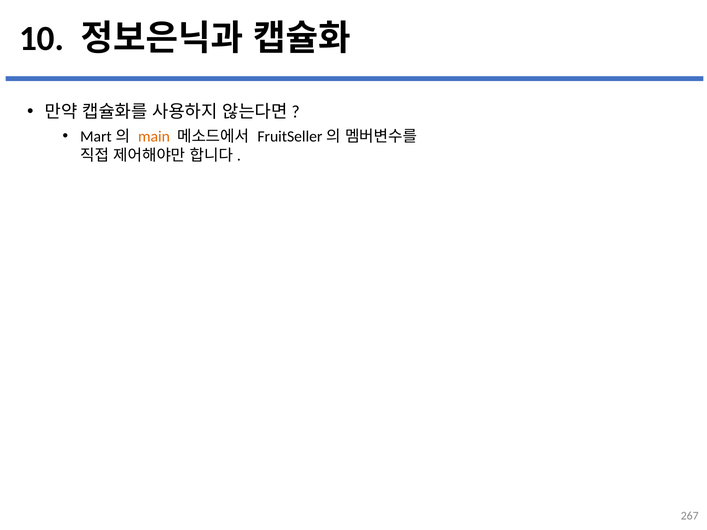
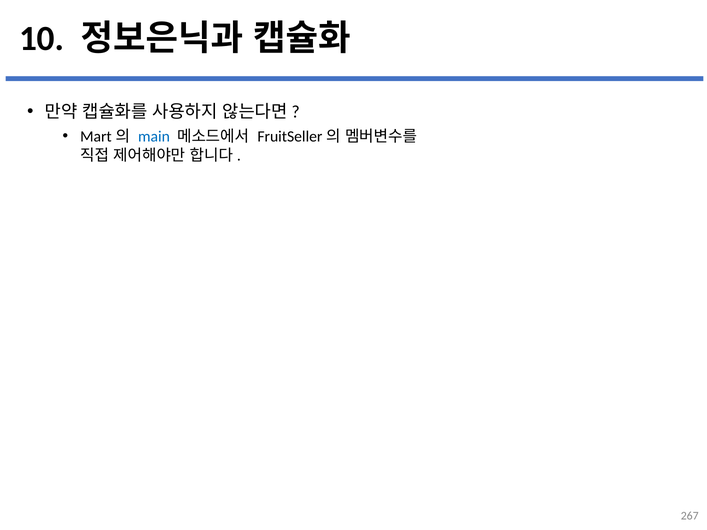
main colour: orange -> blue (154, 137)
